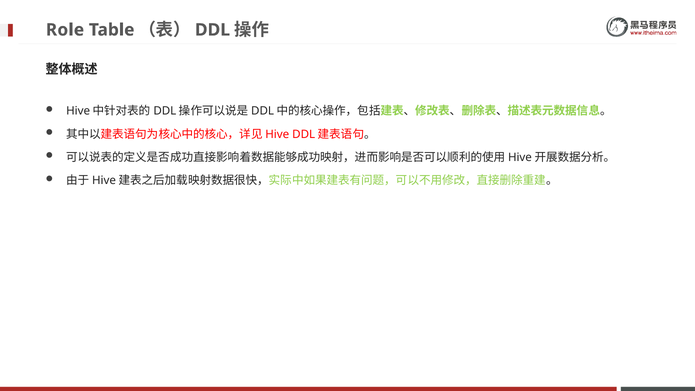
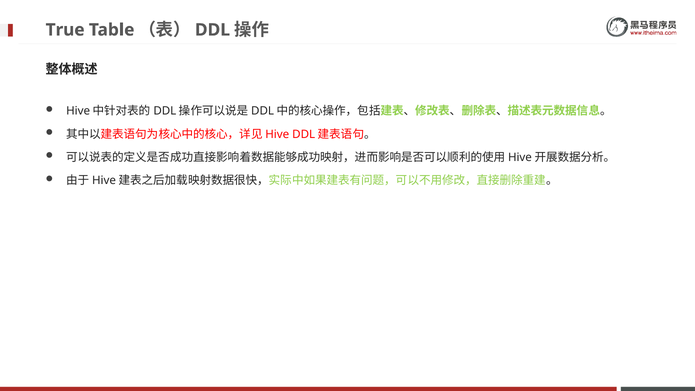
Role: Role -> True (65, 30)
